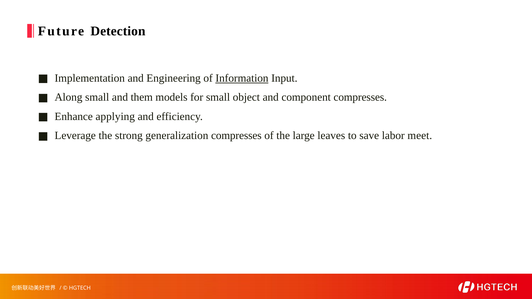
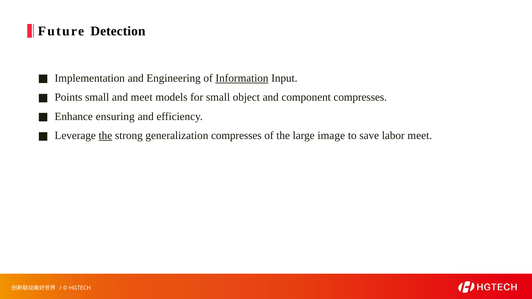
Along: Along -> Points (69, 97)
and them: them -> meet (142, 97)
applying: applying -> ensuring (115, 116)
the underline: none -> present (105, 136)
leaves: leaves -> image (331, 136)
